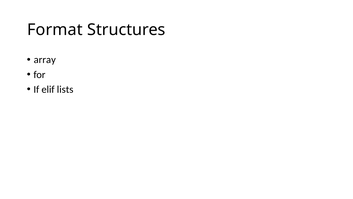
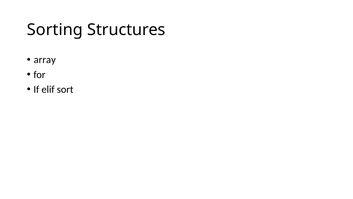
Format: Format -> Sorting (55, 30)
lists: lists -> sort (65, 89)
